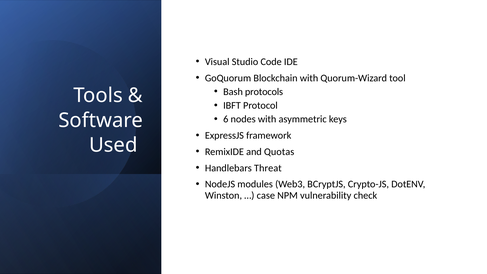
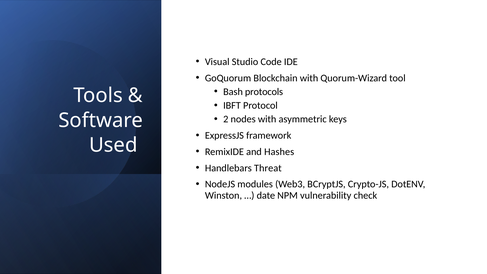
6: 6 -> 2 (226, 119)
Quotas: Quotas -> Hashes (279, 152)
case: case -> date (266, 195)
